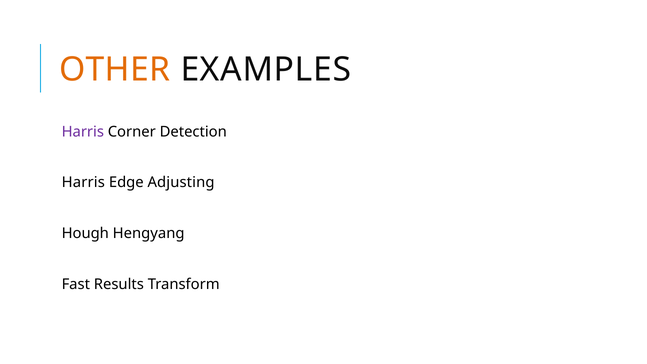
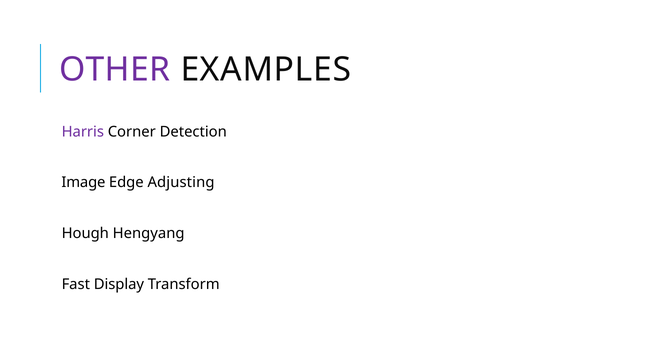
OTHER colour: orange -> purple (115, 69)
Harris: Harris -> Image (83, 183)
Results: Results -> Display (119, 284)
